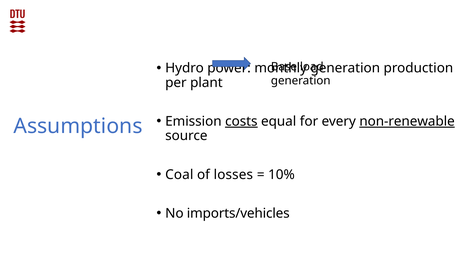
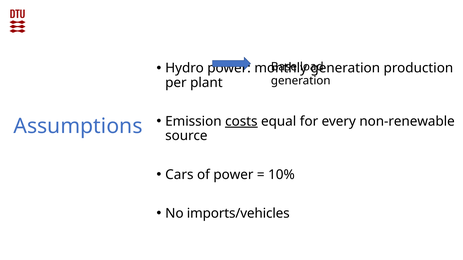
non-renewable underline: present -> none (407, 122)
Coal: Coal -> Cars (179, 175)
of losses: losses -> power (233, 175)
